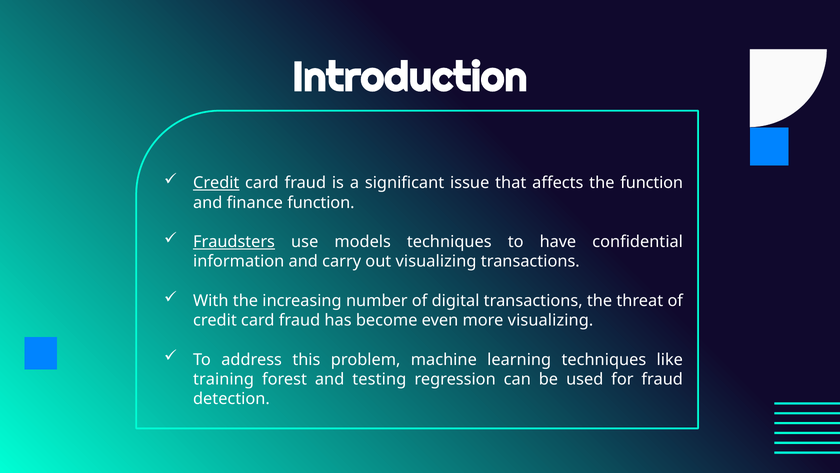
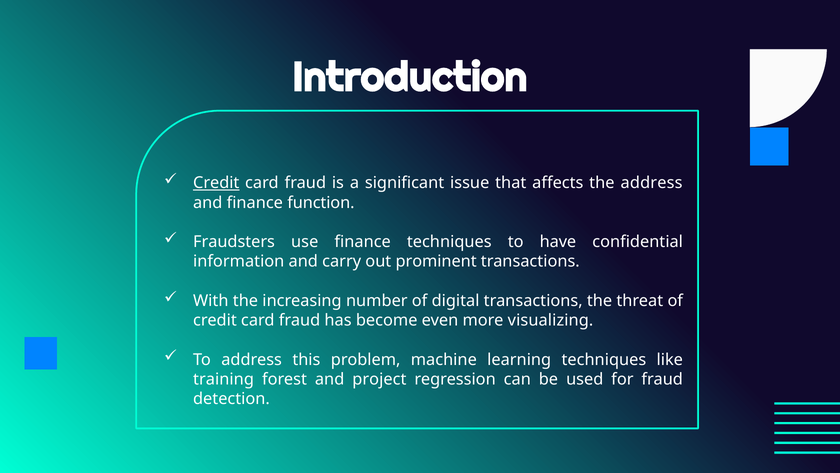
the function: function -> address (652, 183)
Fraudsters underline: present -> none (234, 242)
use models: models -> finance (363, 242)
out visualizing: visualizing -> prominent (436, 261)
testing: testing -> project (379, 379)
